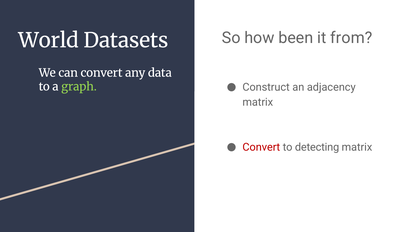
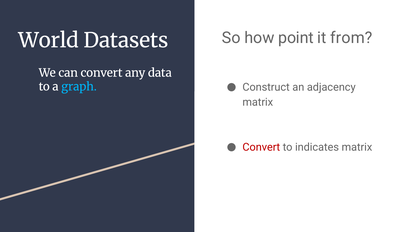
been: been -> point (296, 38)
graph colour: light green -> light blue (79, 87)
detecting: detecting -> indicates (317, 147)
